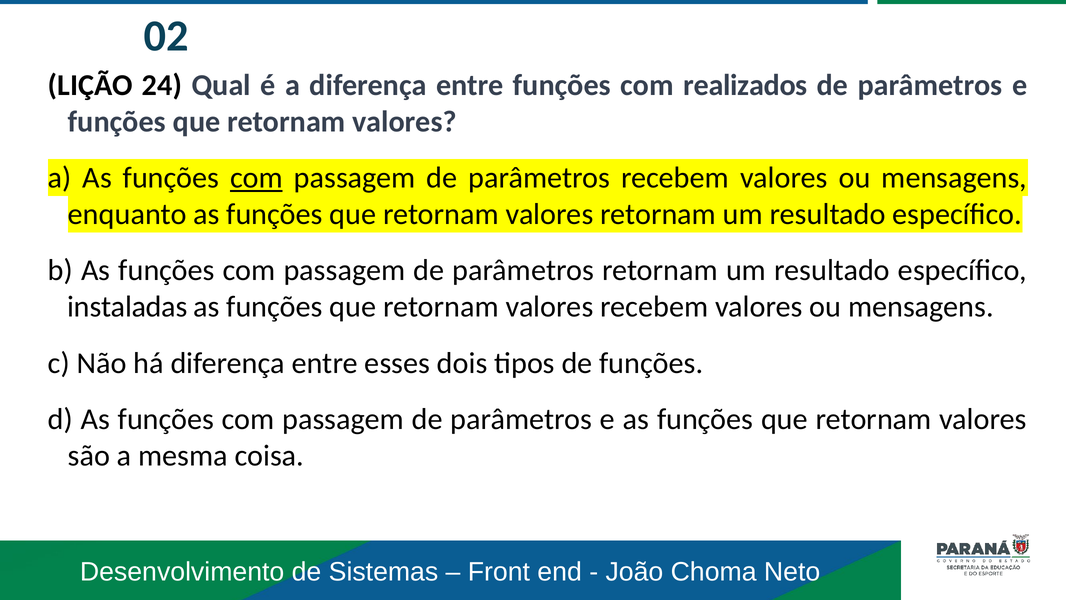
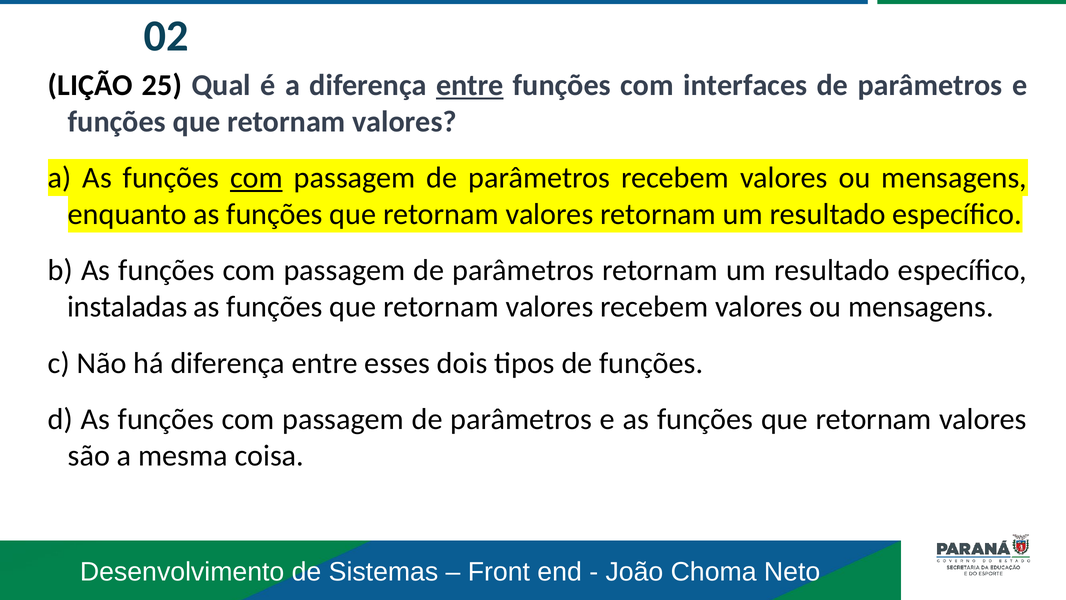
24: 24 -> 25 (162, 85)
entre underline: none -> present (470, 85)
realizados: realizados -> interfaces (745, 85)
